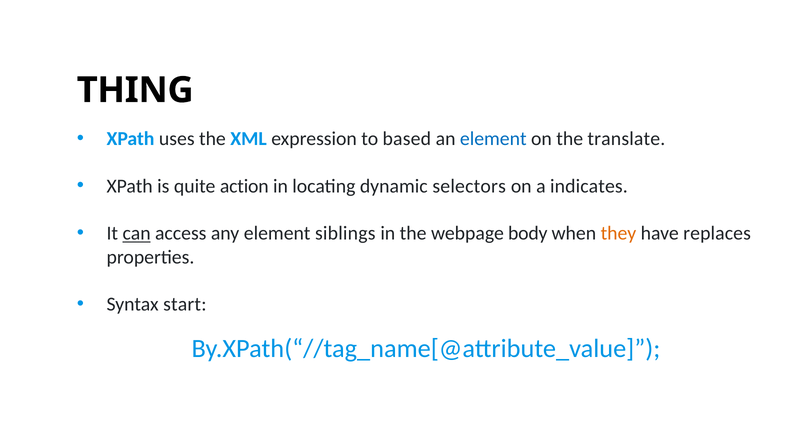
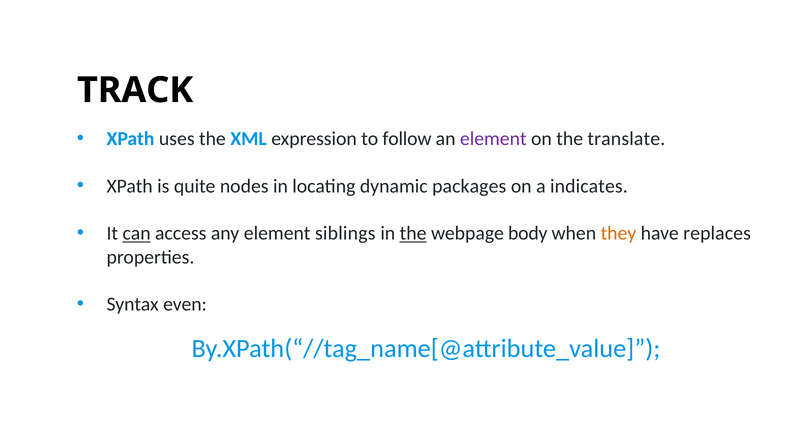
THING: THING -> TRACK (135, 90)
based: based -> follow (407, 139)
element colour: blue -> purple (493, 139)
action: action -> nodes (244, 186)
selectors: selectors -> packages (469, 186)
the underline: none -> present (413, 234)
start: start -> even (185, 305)
